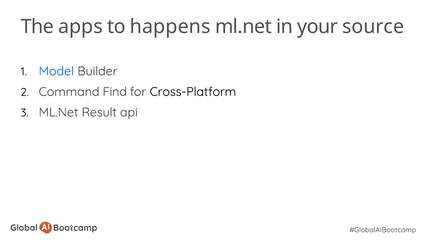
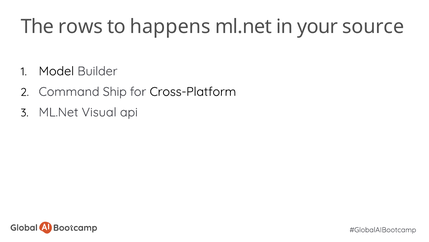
apps: apps -> rows (81, 27)
Model colour: blue -> black (56, 71)
Find: Find -> Ship (115, 91)
Result: Result -> Visual (99, 112)
